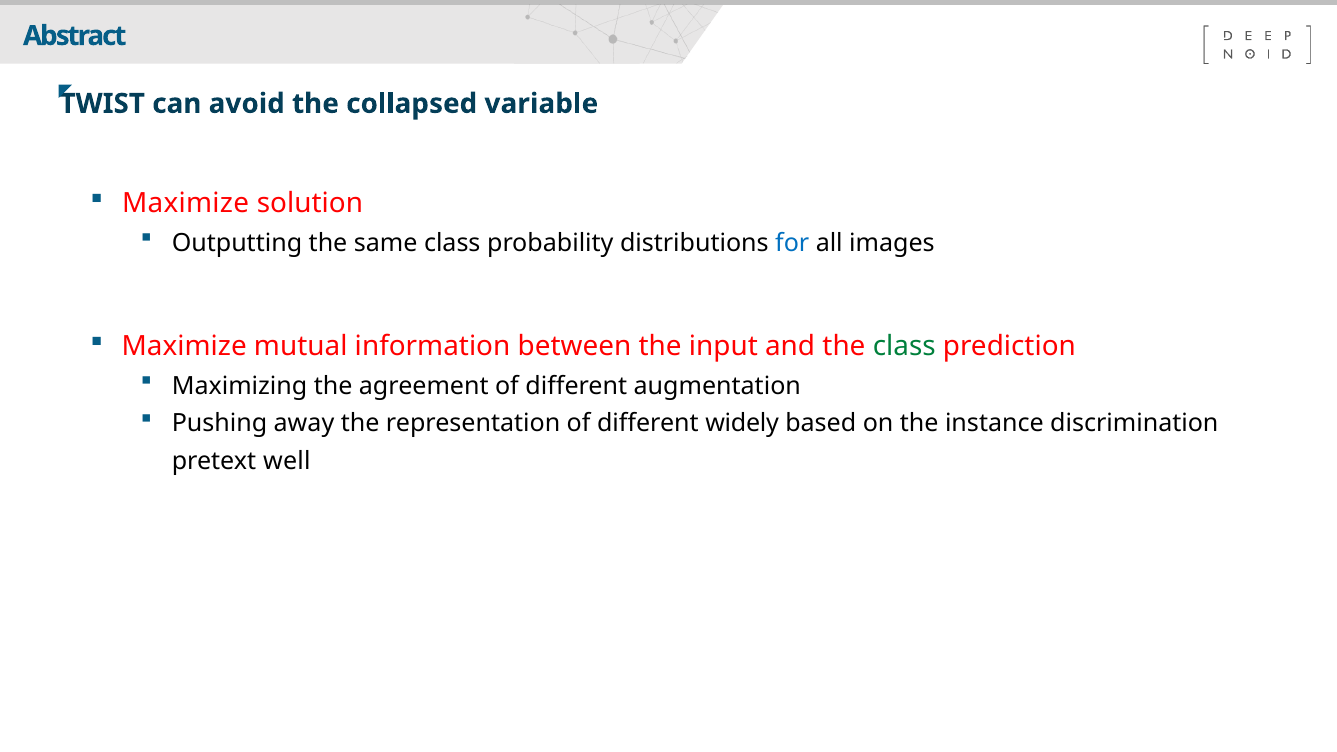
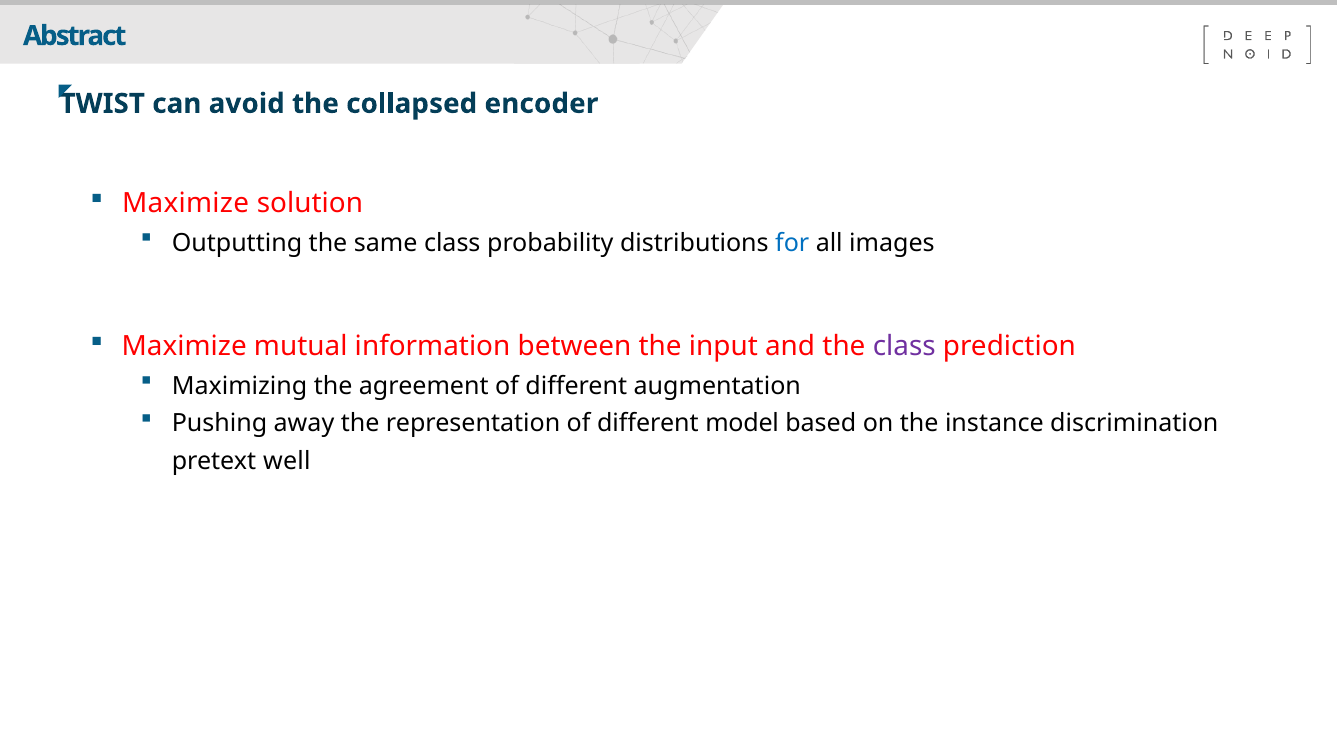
variable: variable -> encoder (541, 104)
class colour: green -> purple (904, 347)
widely: widely -> model (742, 423)
